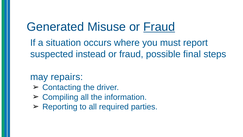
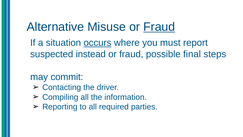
Generated: Generated -> Alternative (55, 27)
occurs underline: none -> present (97, 43)
repairs: repairs -> commit (67, 77)
